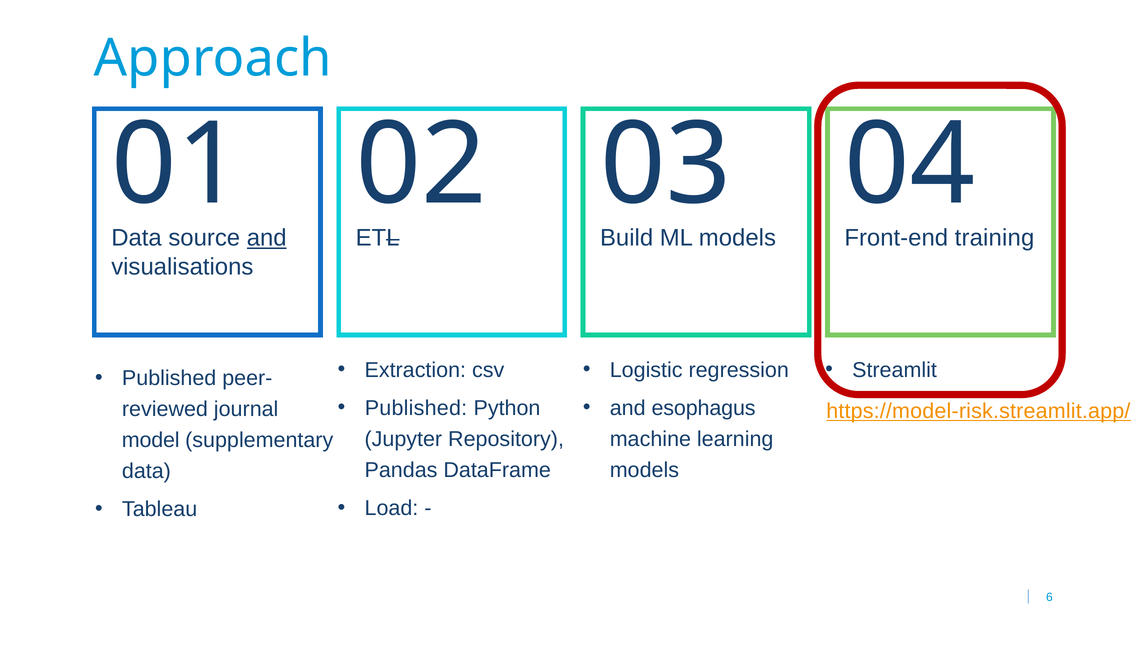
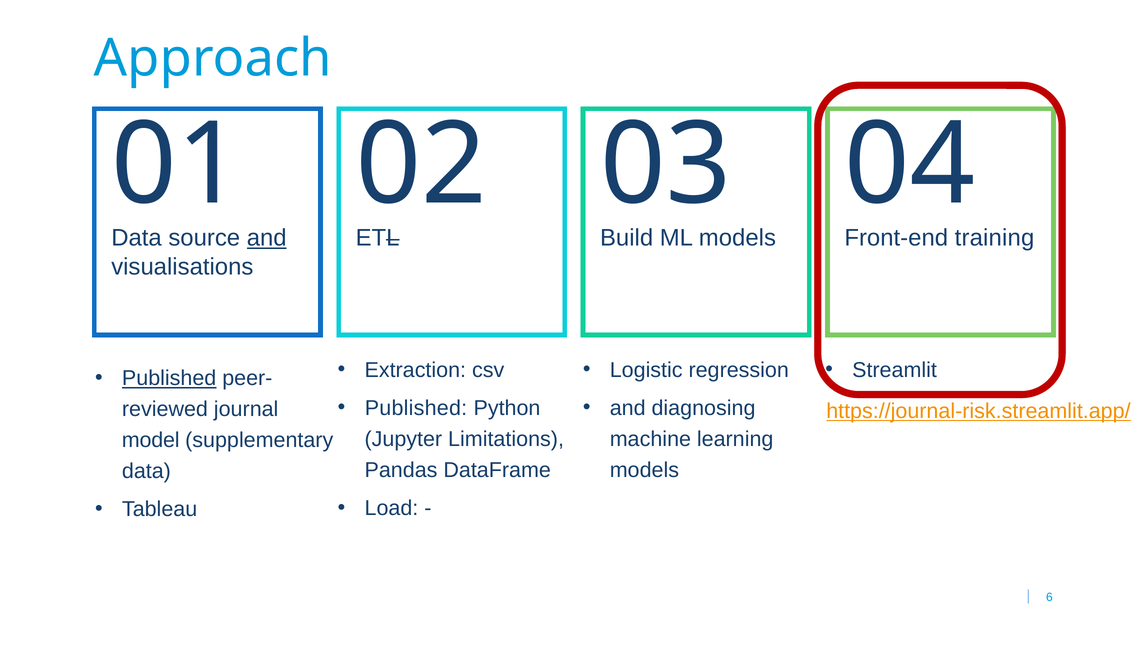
Published underline: none -> present (169, 378)
esophagus: esophagus -> diagnosing (703, 408)
https://model-risk.streamlit.app/: https://model-risk.streamlit.app/ -> https://journal-risk.streamlit.app/ (978, 411)
Repository: Repository -> Limitations (506, 439)
